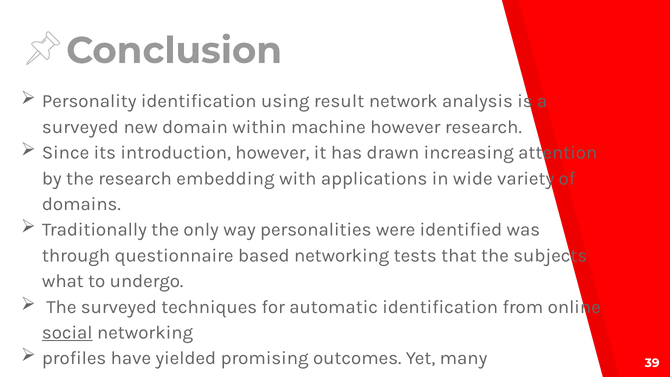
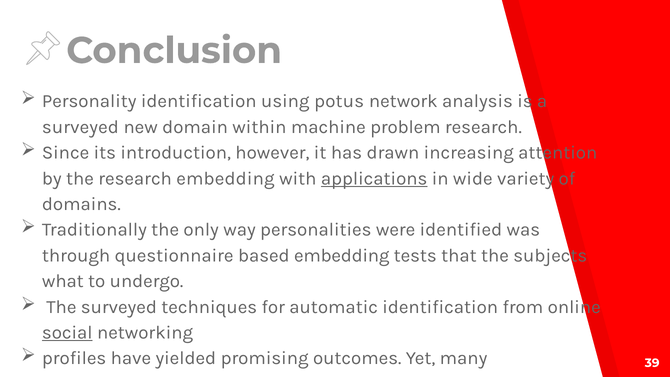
result: result -> potus (339, 101)
machine however: however -> problem (405, 127)
applications underline: none -> present (374, 178)
based networking: networking -> embedding (342, 255)
